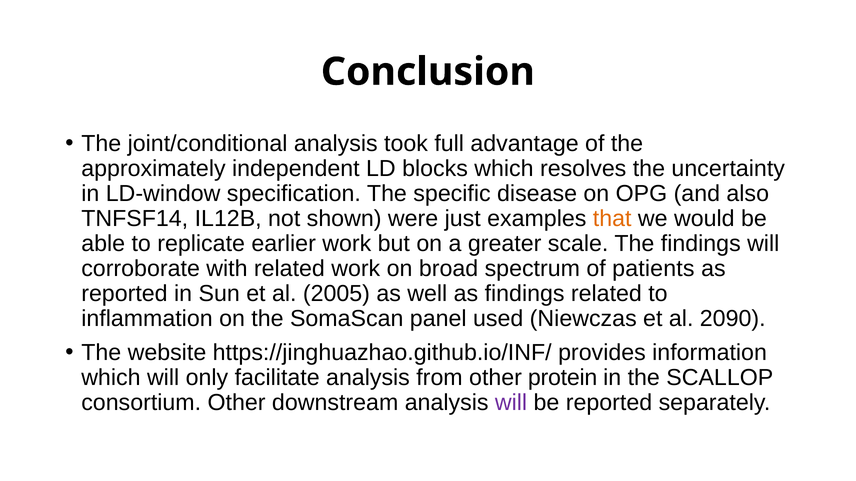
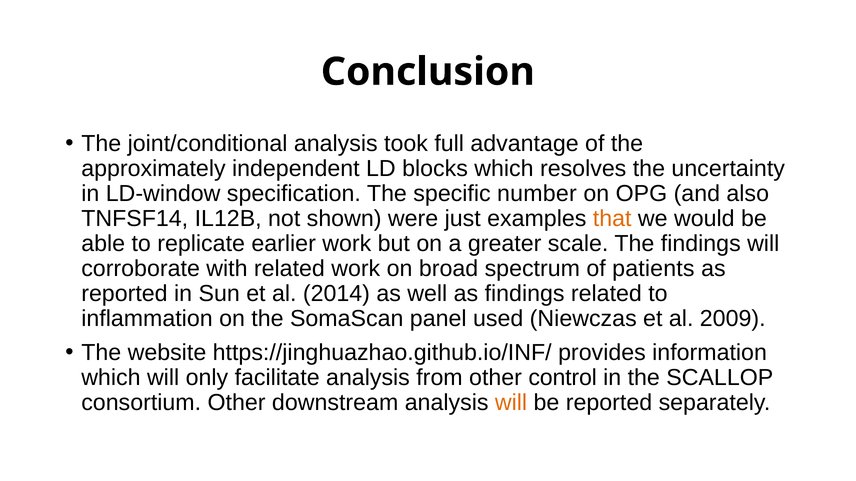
disease: disease -> number (537, 194)
2005: 2005 -> 2014 (336, 294)
2090: 2090 -> 2009 (733, 319)
protein: protein -> control (563, 378)
will colour: purple -> orange (511, 403)
